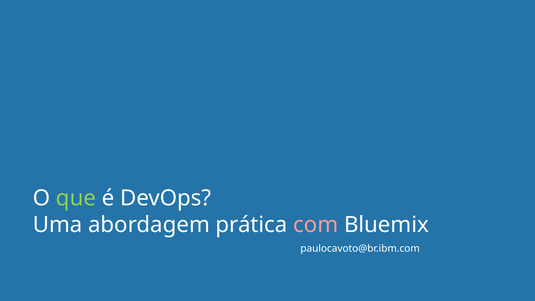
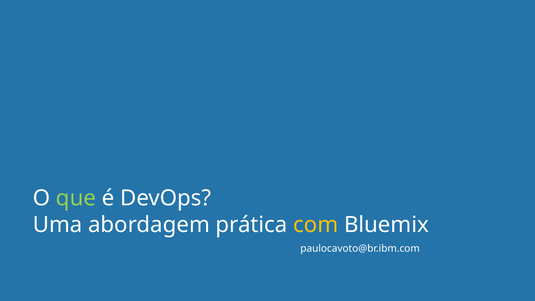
com colour: pink -> yellow (316, 225)
